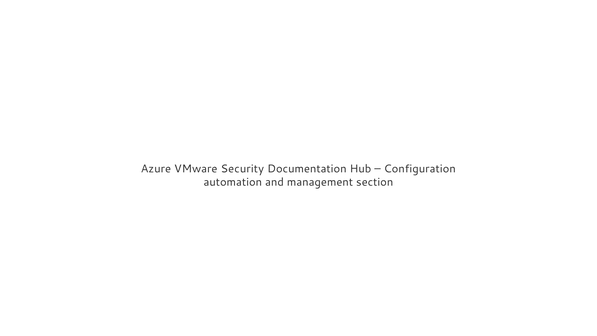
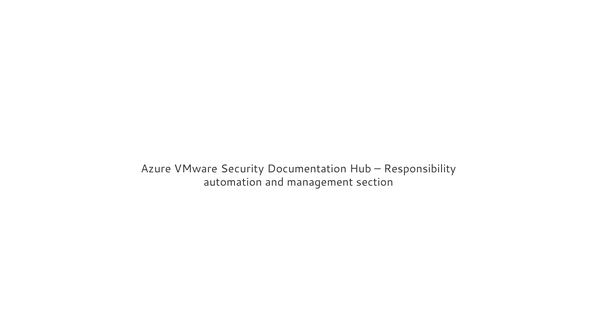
Configuration: Configuration -> Responsibility (420, 169)
